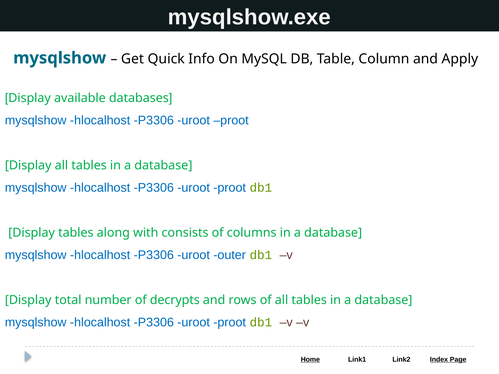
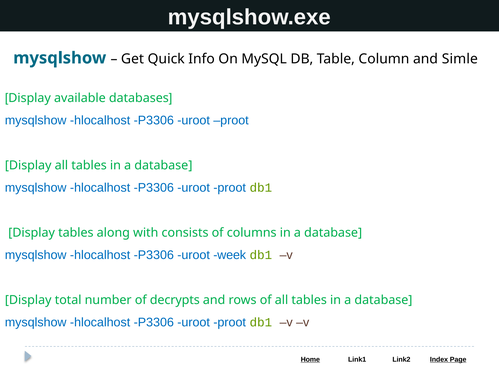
Apply: Apply -> Simle (460, 59)
outer: outer -> week (230, 255)
